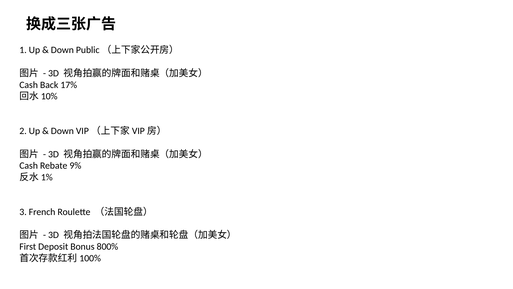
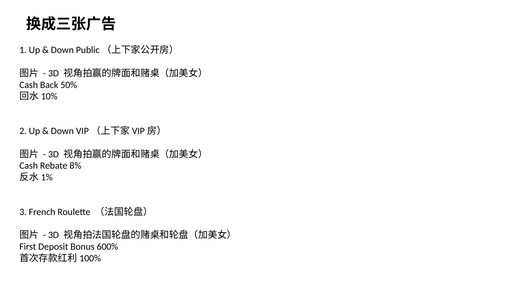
17%: 17% -> 50% (69, 85)
9%: 9% -> 8% (75, 165)
800%: 800% -> 600% (107, 246)
